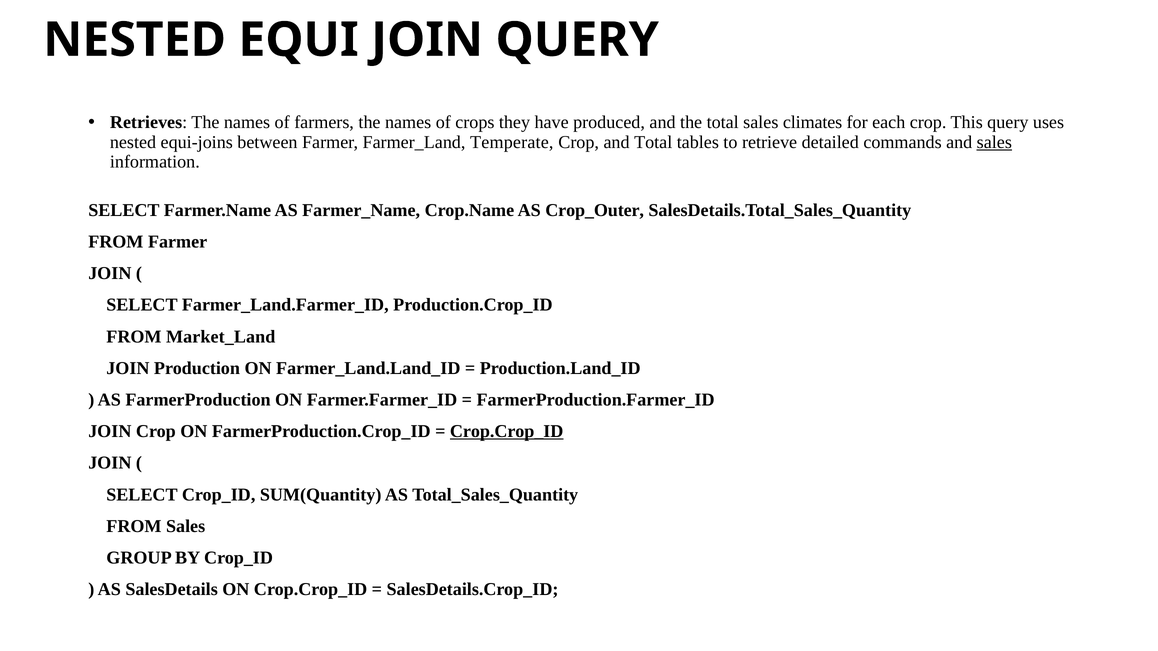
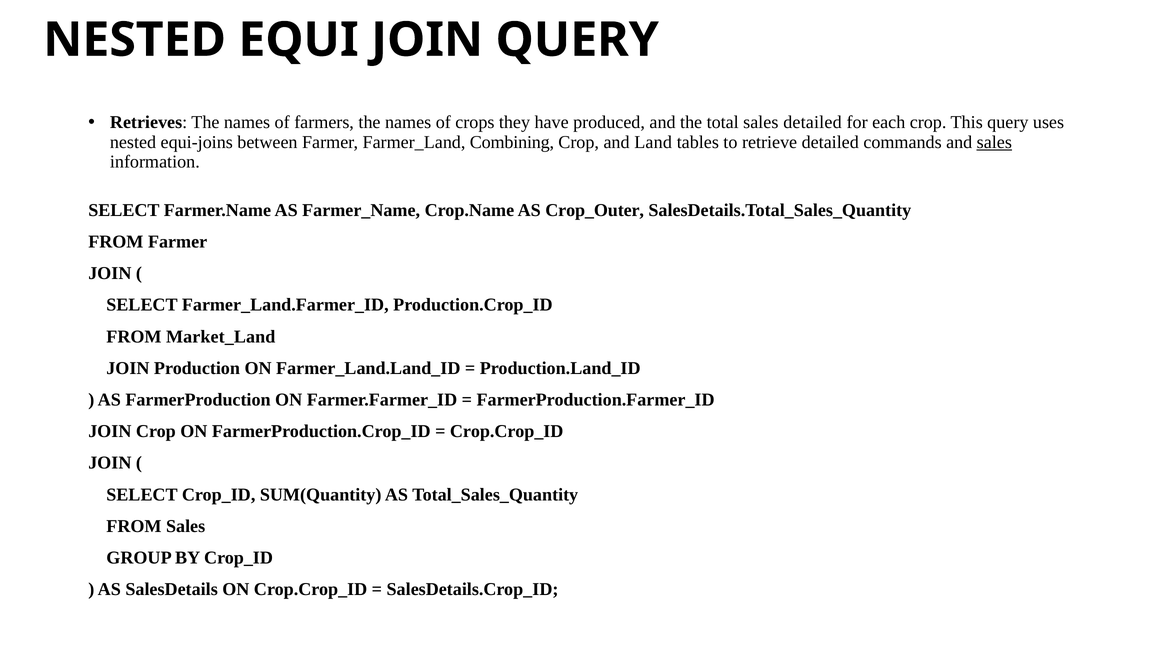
sales climates: climates -> detailed (812, 123)
Temperate: Temperate -> Combining (512, 142)
and Total: Total -> Land (653, 142)
Crop.Crop_ID underline: present -> none (507, 432)
